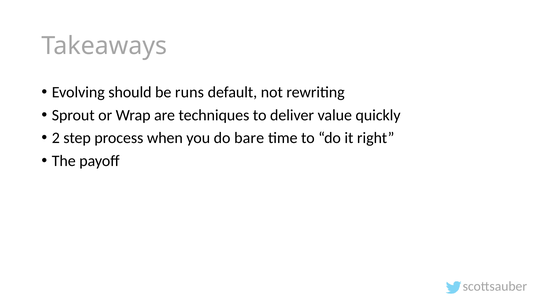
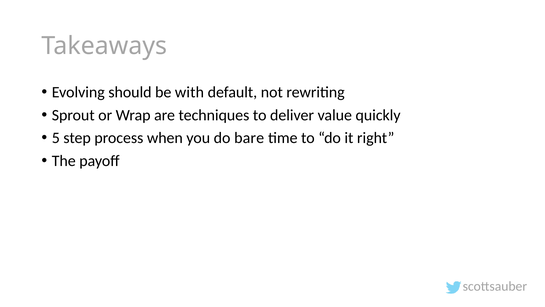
runs: runs -> with (189, 92)
2: 2 -> 5 (56, 138)
